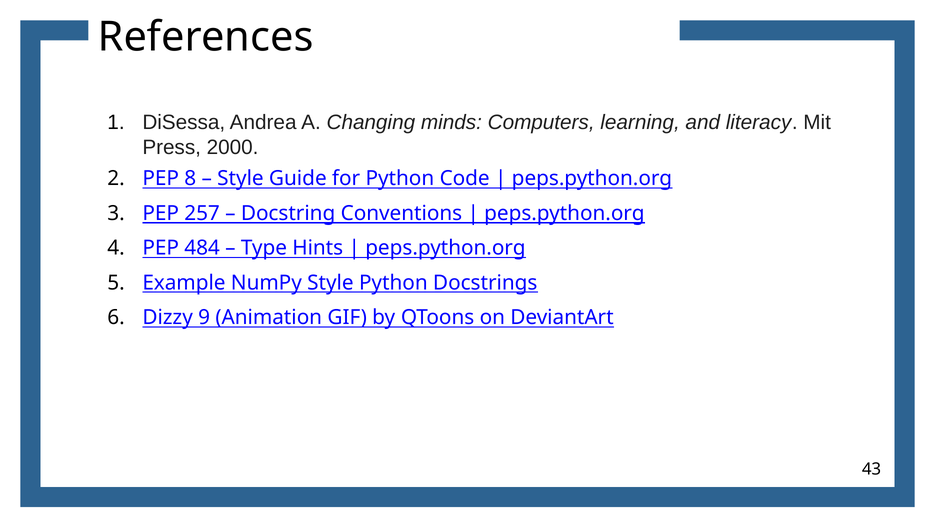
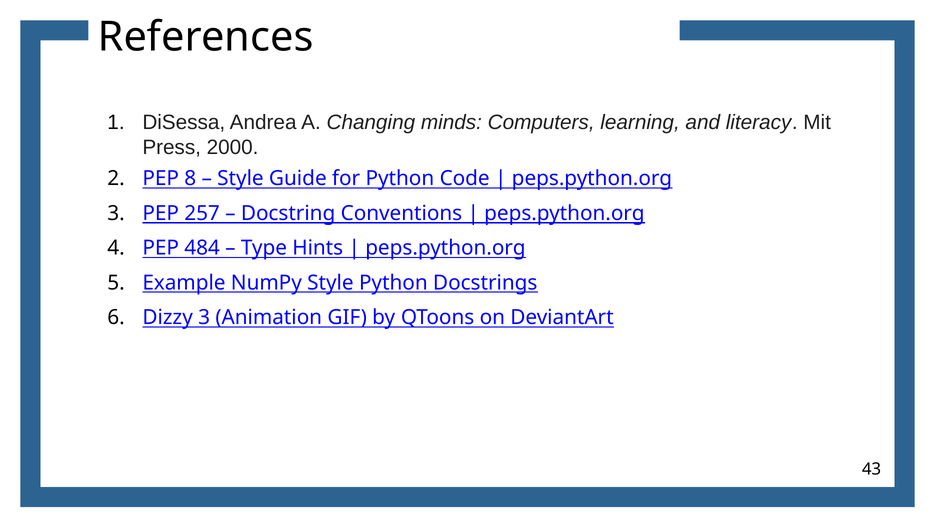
Dizzy 9: 9 -> 3 (204, 317)
